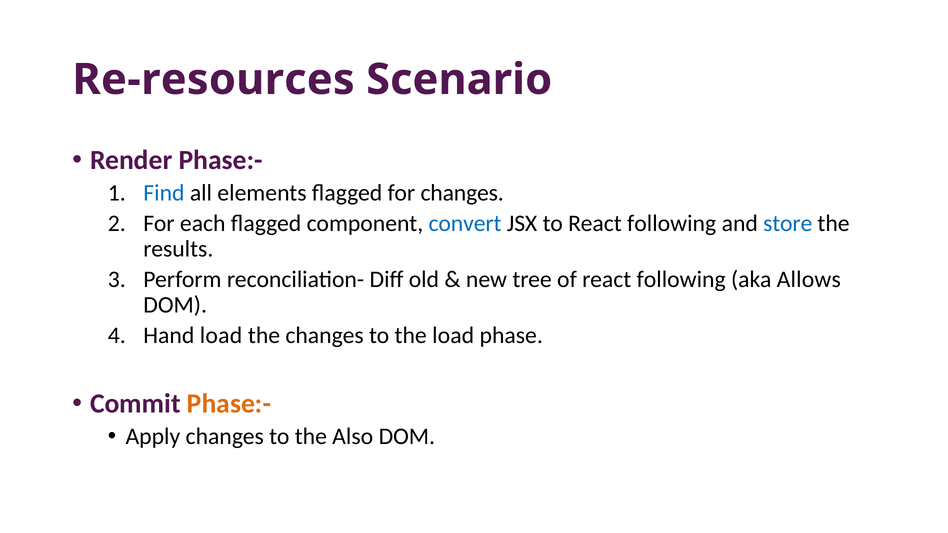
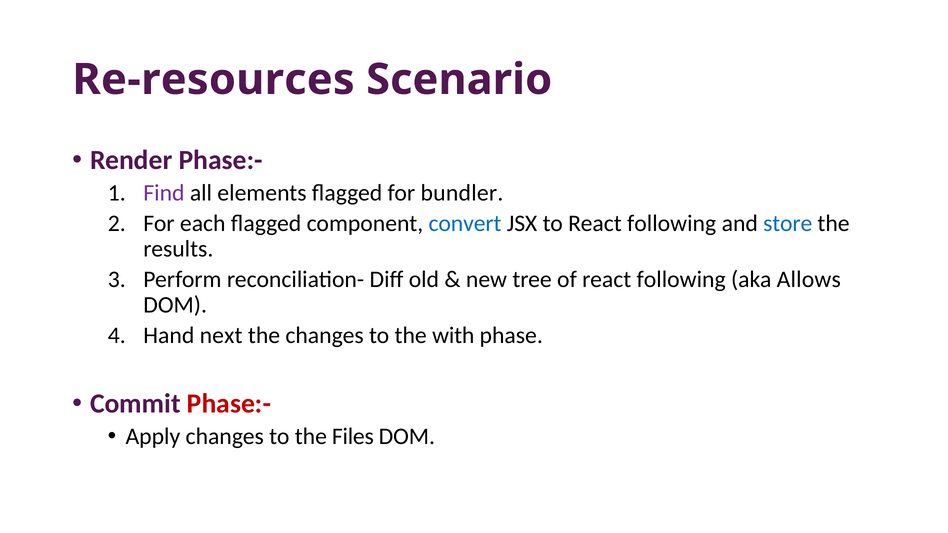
Find colour: blue -> purple (164, 193)
for changes: changes -> bundler (462, 193)
Hand load: load -> next (221, 336)
the load: load -> with (453, 336)
Phase:- colour: orange -> red (229, 404)
Also: Also -> Files (353, 436)
